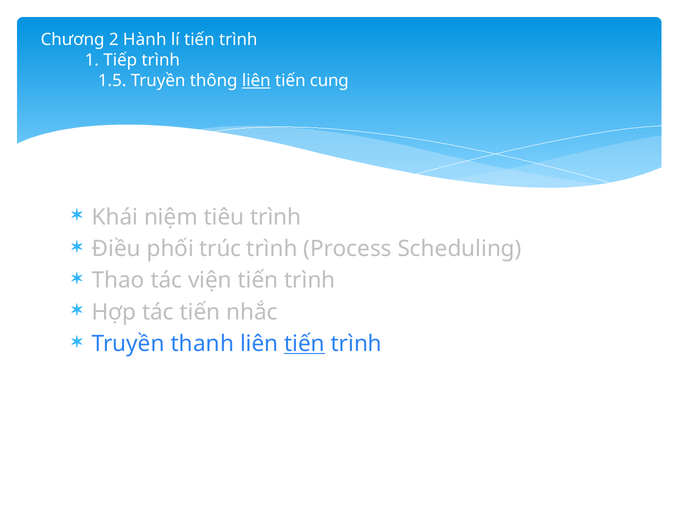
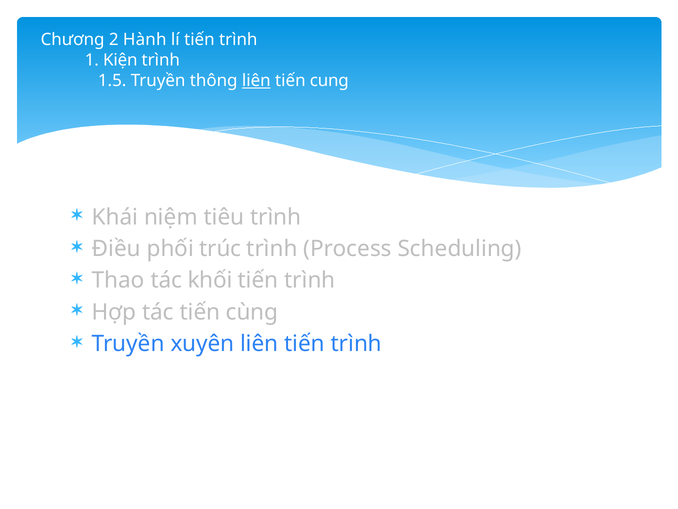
Tiếp: Tiếp -> Kiện (120, 60)
viện: viện -> khối (210, 280)
nhắc: nhắc -> cùng (252, 312)
thanh: thanh -> xuyên (202, 343)
tiến underline: present -> none (305, 343)
